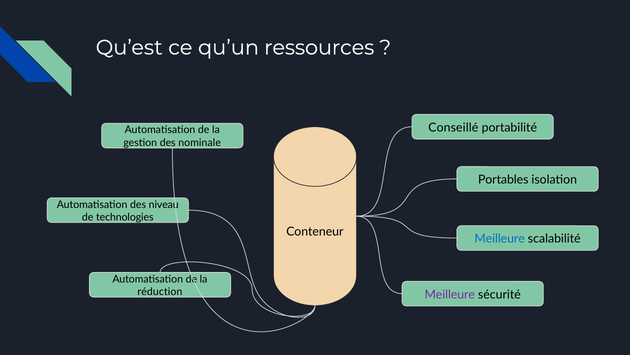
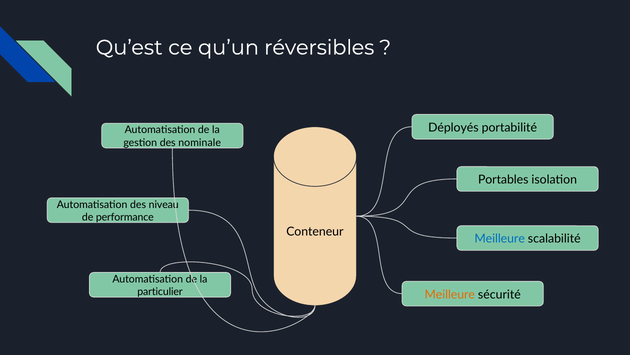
ressources: ressources -> réversibles (319, 48)
Conseillé: Conseillé -> Déployés (453, 127)
technologies: technologies -> performance (125, 217)
réduction: réduction -> particulier (160, 291)
Meilleure colour: purple -> orange (450, 294)
